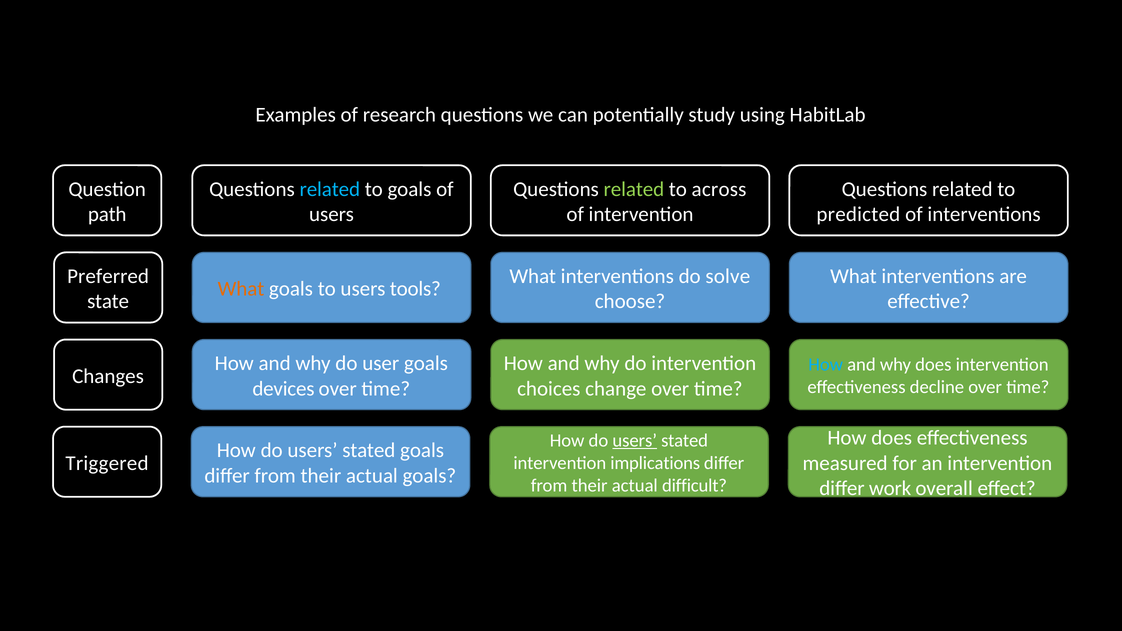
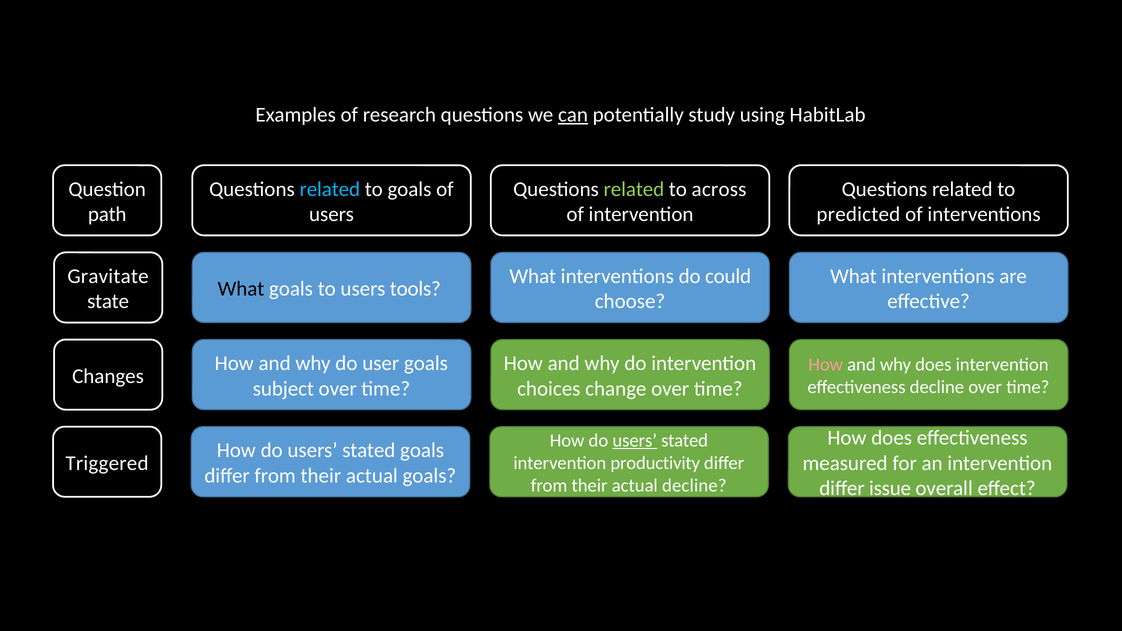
can underline: none -> present (573, 115)
Preferred: Preferred -> Gravitate (108, 276)
solve: solve -> could (728, 276)
What colour: orange -> black (241, 289)
How colour: light blue -> pink (826, 365)
devices: devices -> subject (283, 389)
implications: implications -> productivity (655, 463)
actual difficult: difficult -> decline (694, 486)
work: work -> issue (890, 489)
